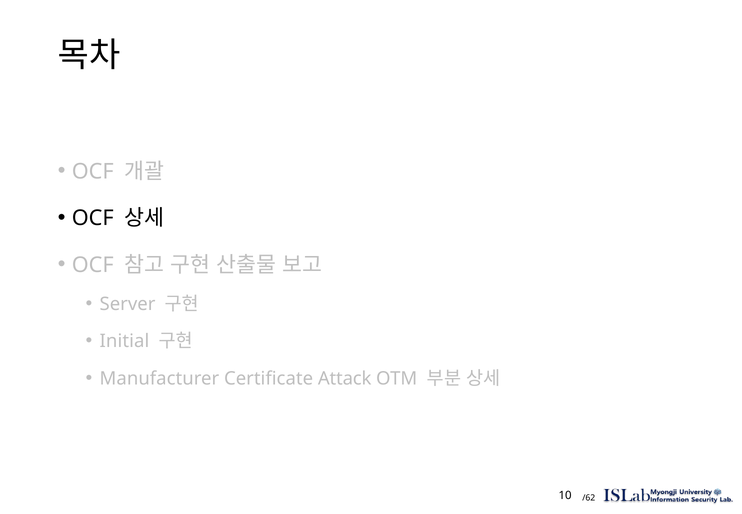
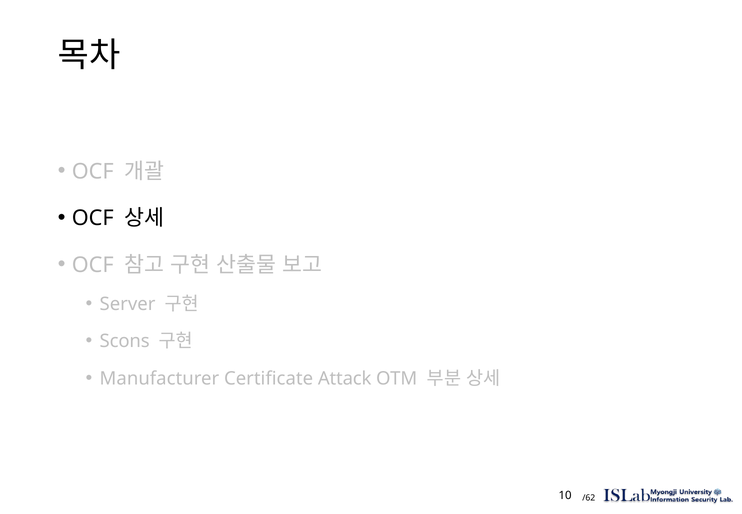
Initial: Initial -> Scons (125, 341)
